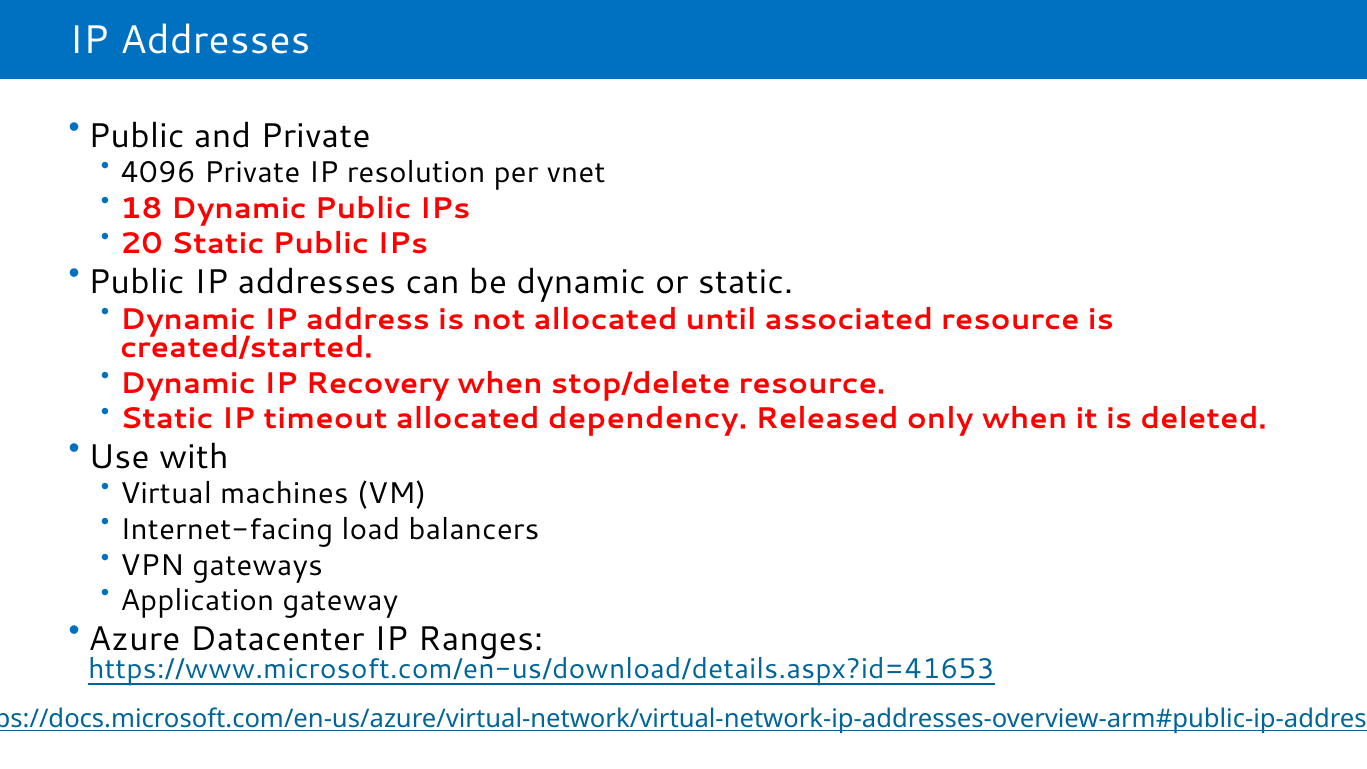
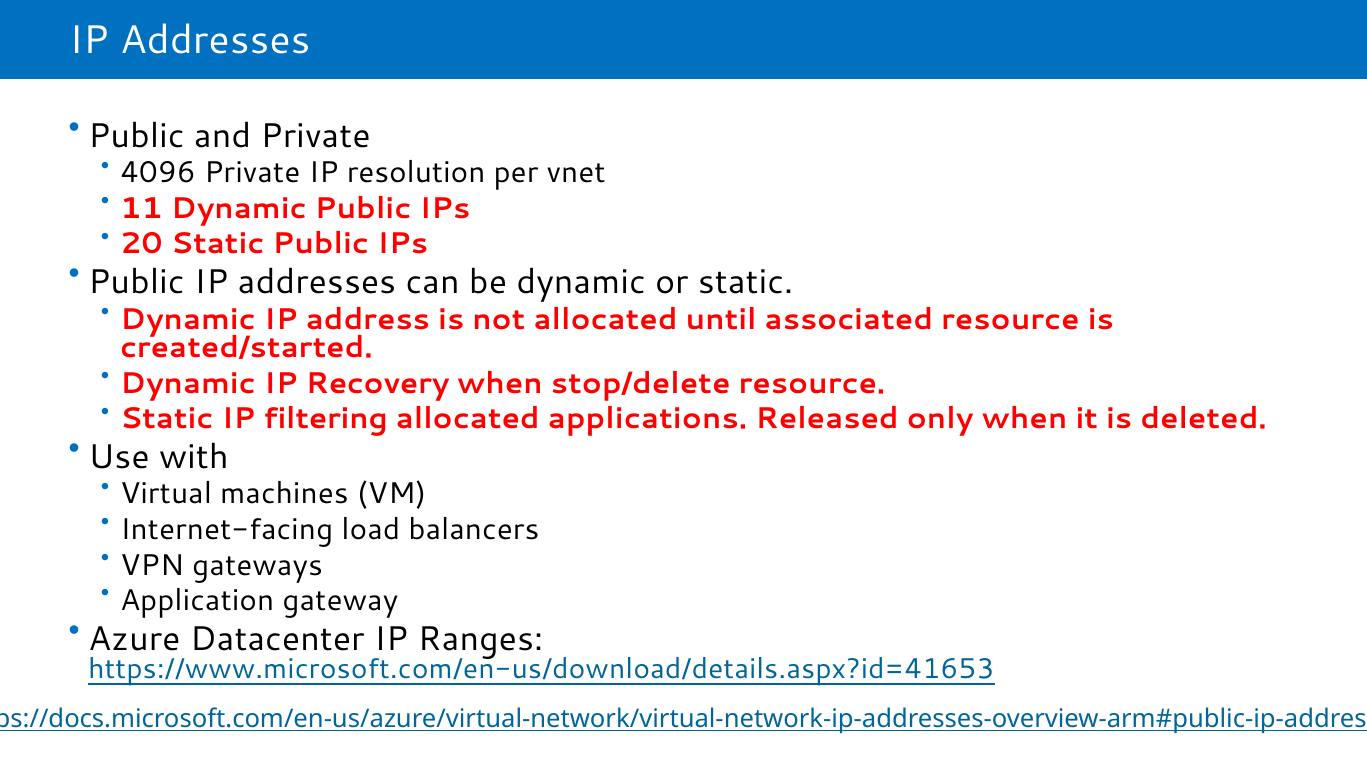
18: 18 -> 11 (141, 208)
timeout: timeout -> filtering (326, 419)
dependency: dependency -> applications (648, 419)
